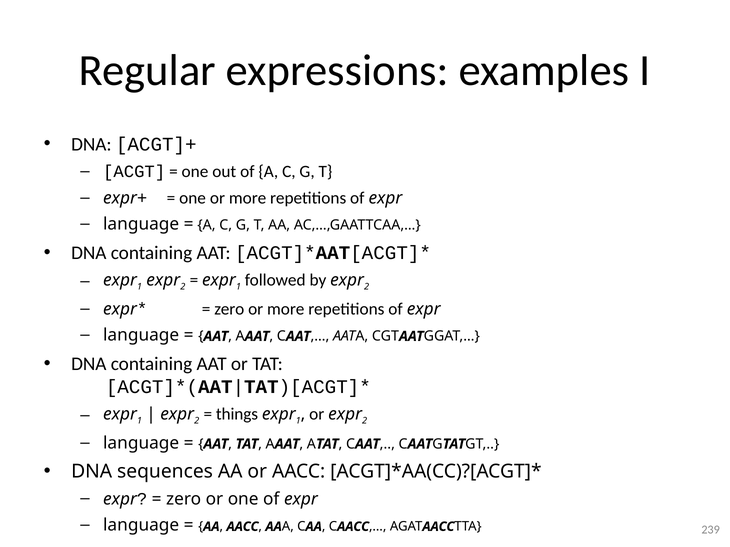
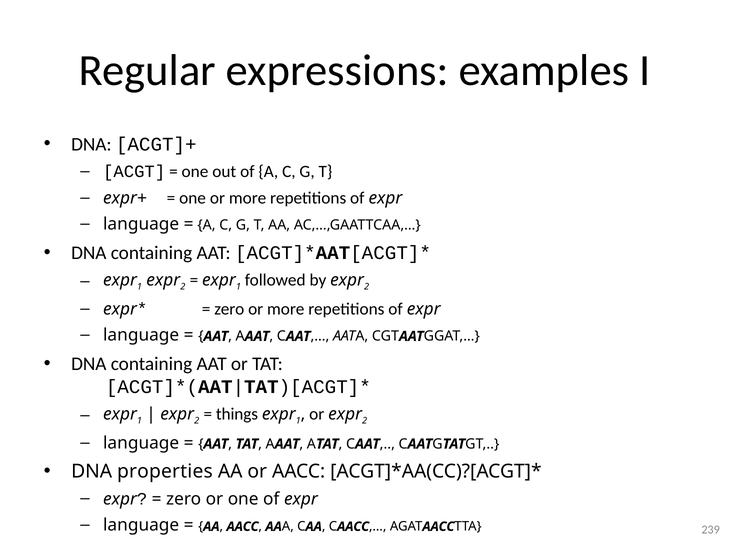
sequences: sequences -> properties (165, 472)
